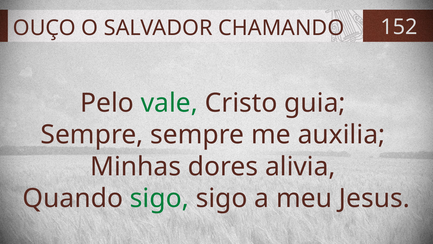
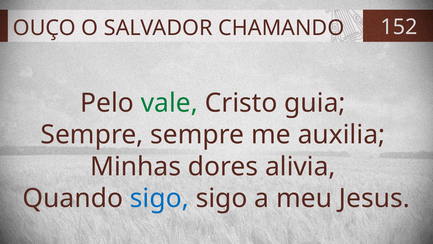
sigo colour: green -> blue (159, 198)
